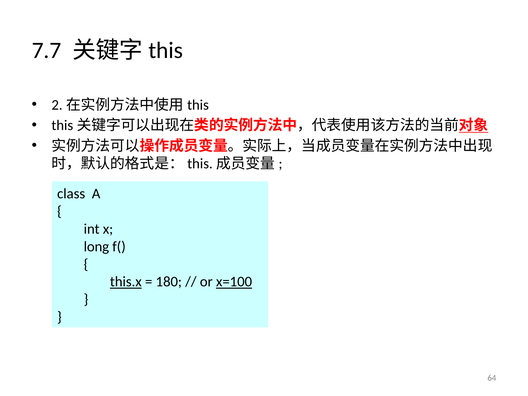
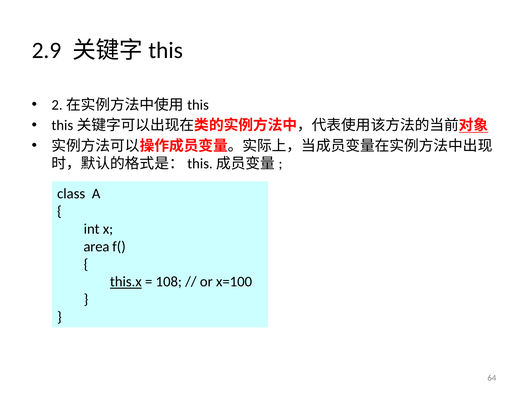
7.7: 7.7 -> 2.9 (47, 51)
long: long -> area (96, 247)
180: 180 -> 108 (169, 282)
x=100 underline: present -> none (234, 282)
